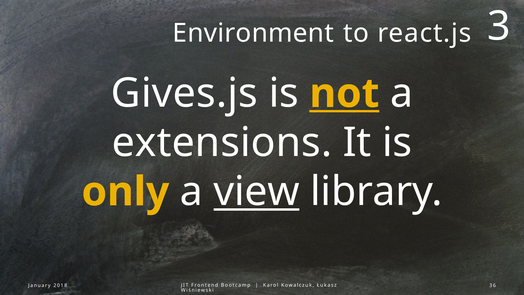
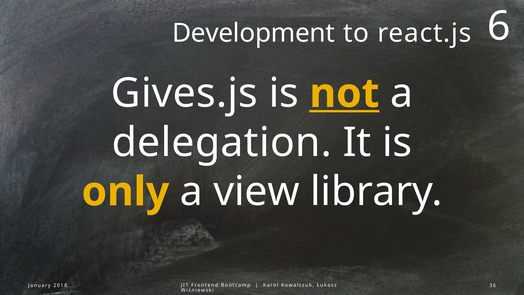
Environment: Environment -> Development (254, 33)
3: 3 -> 6 (499, 26)
extensions: extensions -> delegation (222, 143)
view underline: present -> none (257, 192)
